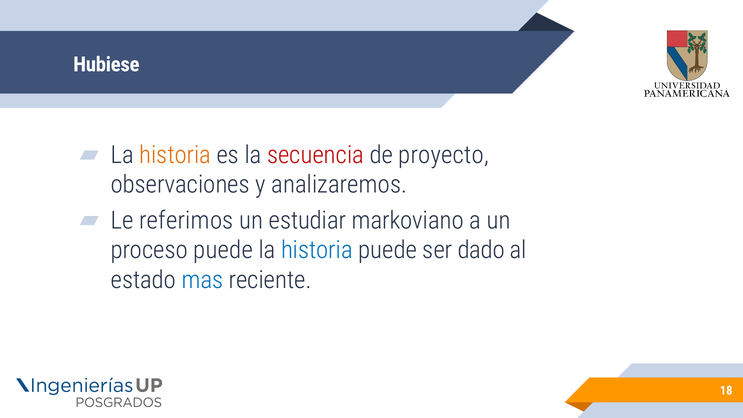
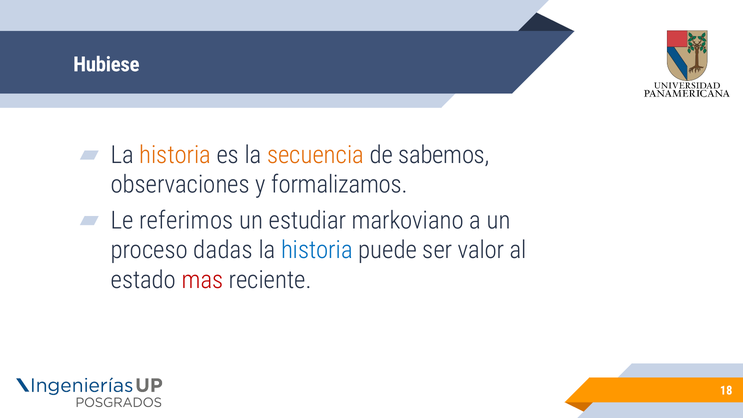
secuencia colour: red -> orange (316, 155)
proyecto: proyecto -> sabemos (444, 155)
analizaremos: analizaremos -> formalizamos (339, 185)
proceso puede: puede -> dadas (223, 250)
dado: dado -> valor (481, 250)
mas colour: blue -> red (203, 280)
